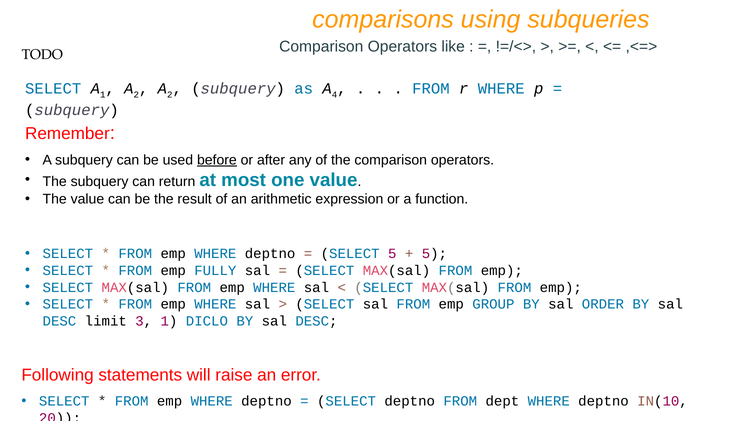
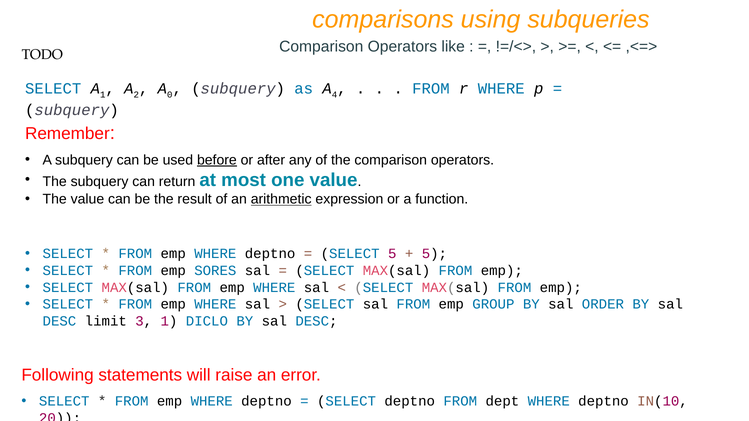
2: 2 -> 0 (170, 95)
arithmetic underline: none -> present (281, 199)
FULLY: FULLY -> SORES (215, 271)
